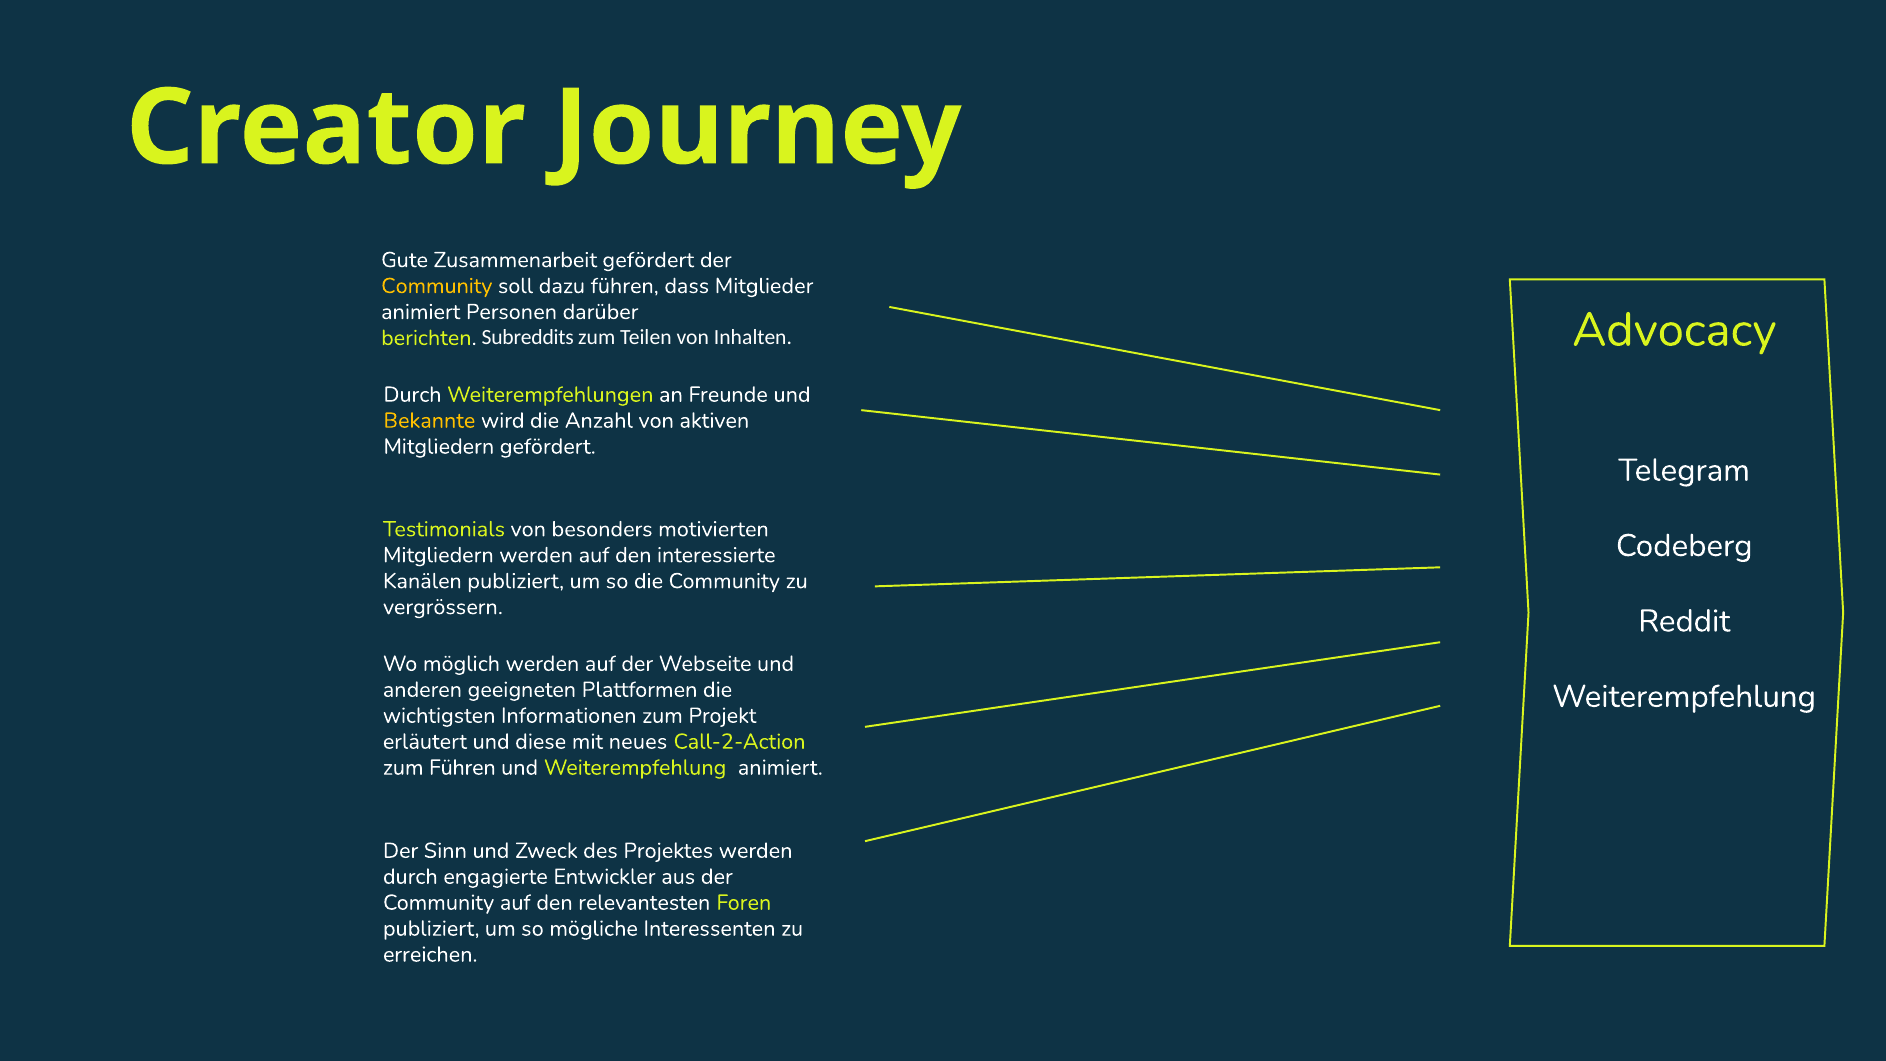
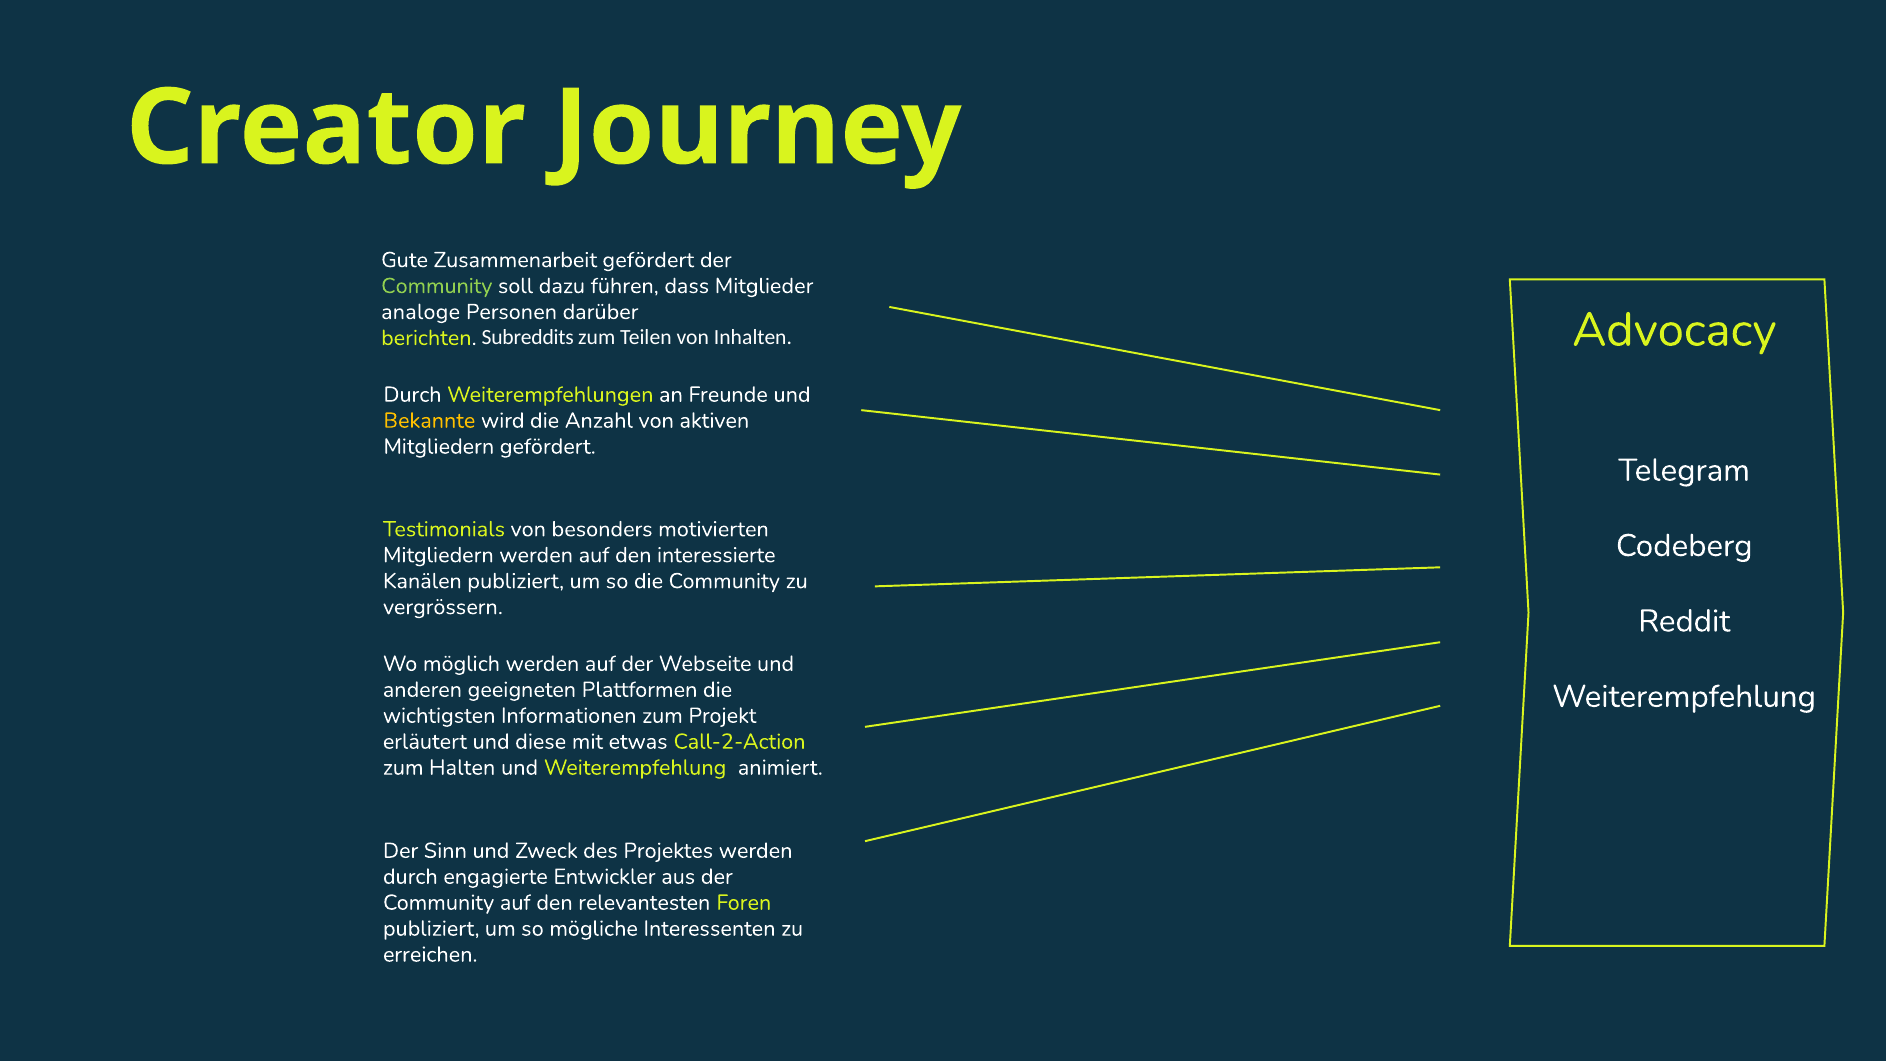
Community colour: yellow -> light green (437, 286)
animiert: animiert -> analoge (421, 312)
neues: neues -> etwas (638, 741)
zum Führen: Führen -> Halten (462, 767)
